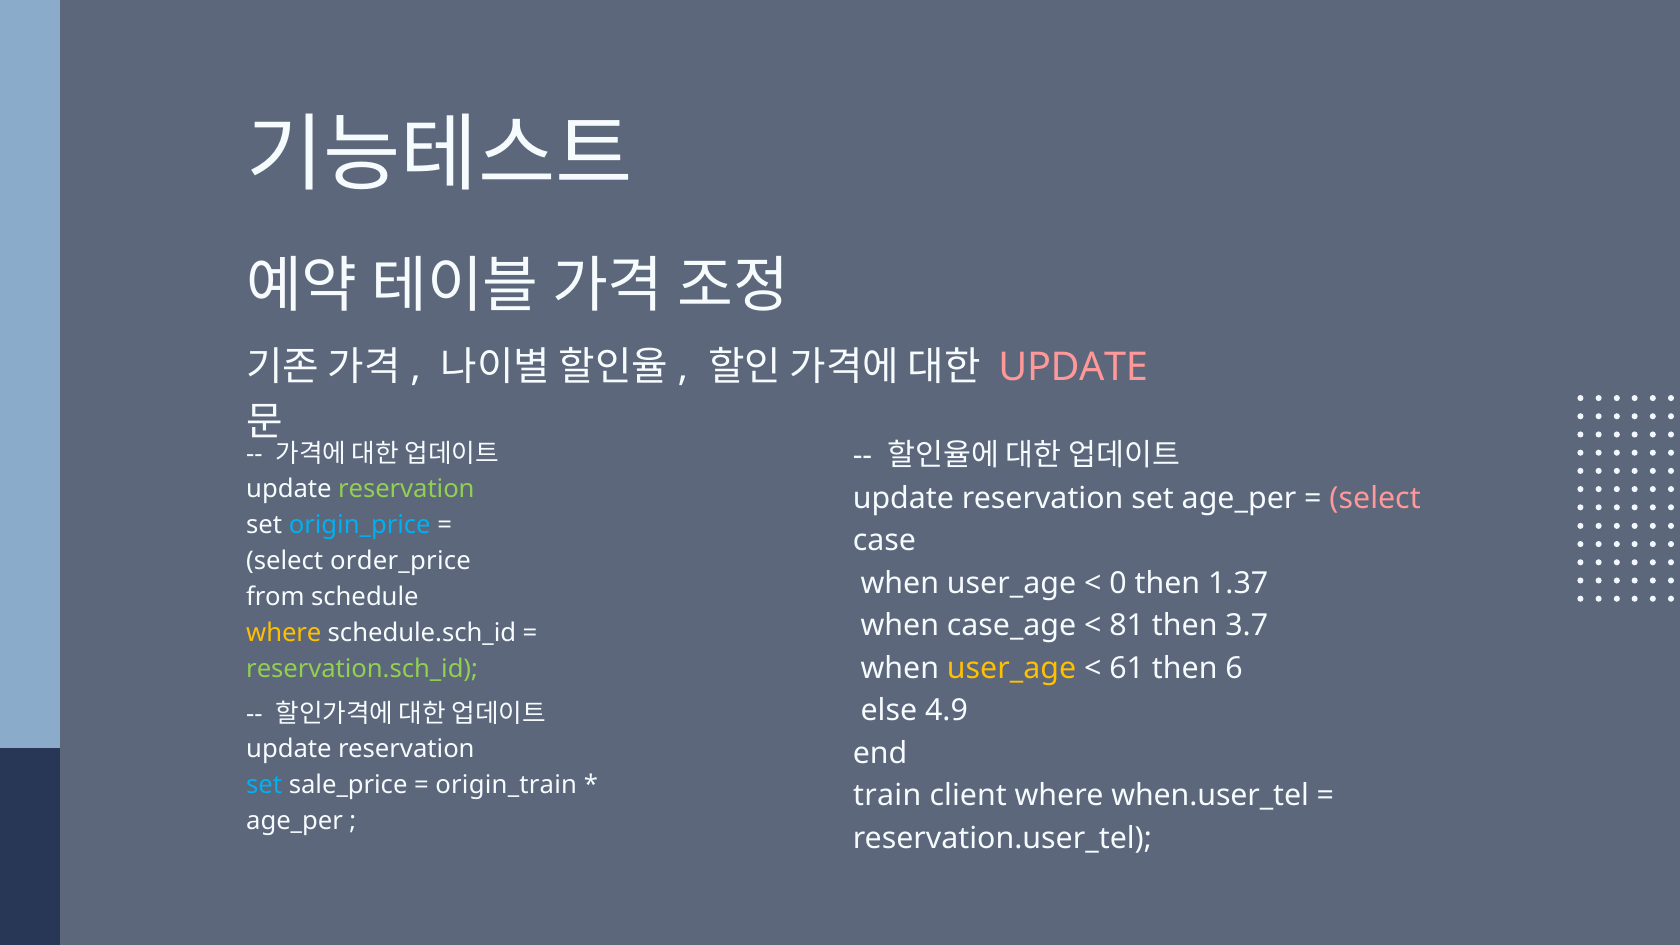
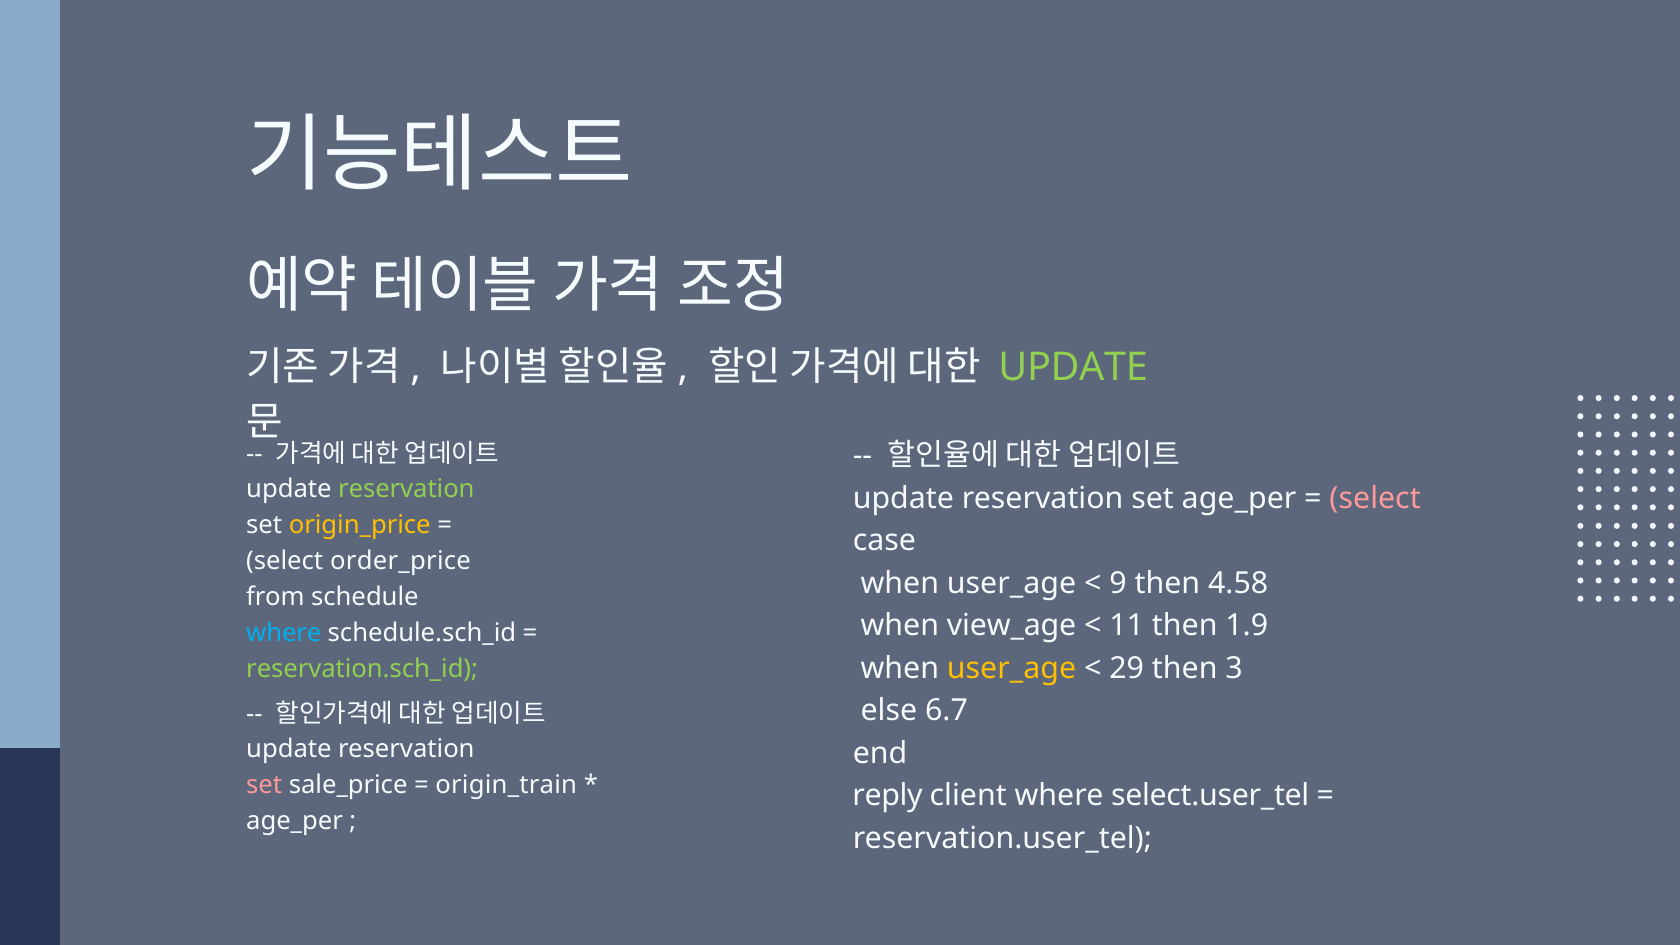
UPDATE colour: pink -> light green (1073, 367)
origin_price colour: light blue -> yellow (360, 525)
0: 0 -> 9 (1118, 583)
1.37: 1.37 -> 4.58 (1238, 583)
case_age: case_age -> view_age (1012, 626)
81: 81 -> 11 (1127, 626)
3.7: 3.7 -> 1.9 (1247, 626)
where colour: yellow -> light blue (284, 633)
61: 61 -> 29 (1127, 668)
6: 6 -> 3 (1234, 668)
4.9: 4.9 -> 6.7 (947, 711)
set colour: light blue -> pink (264, 785)
train: train -> reply (887, 796)
when.user_tel: when.user_tel -> select.user_tel (1210, 796)
